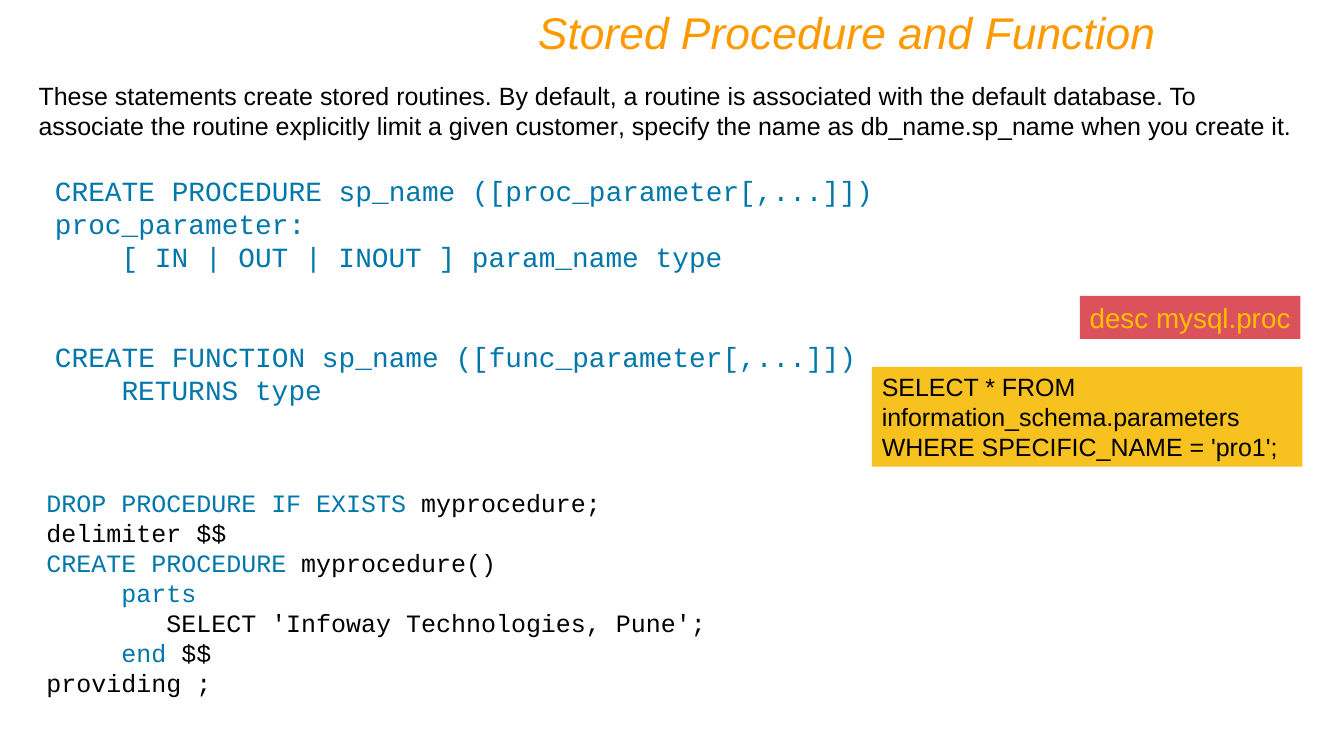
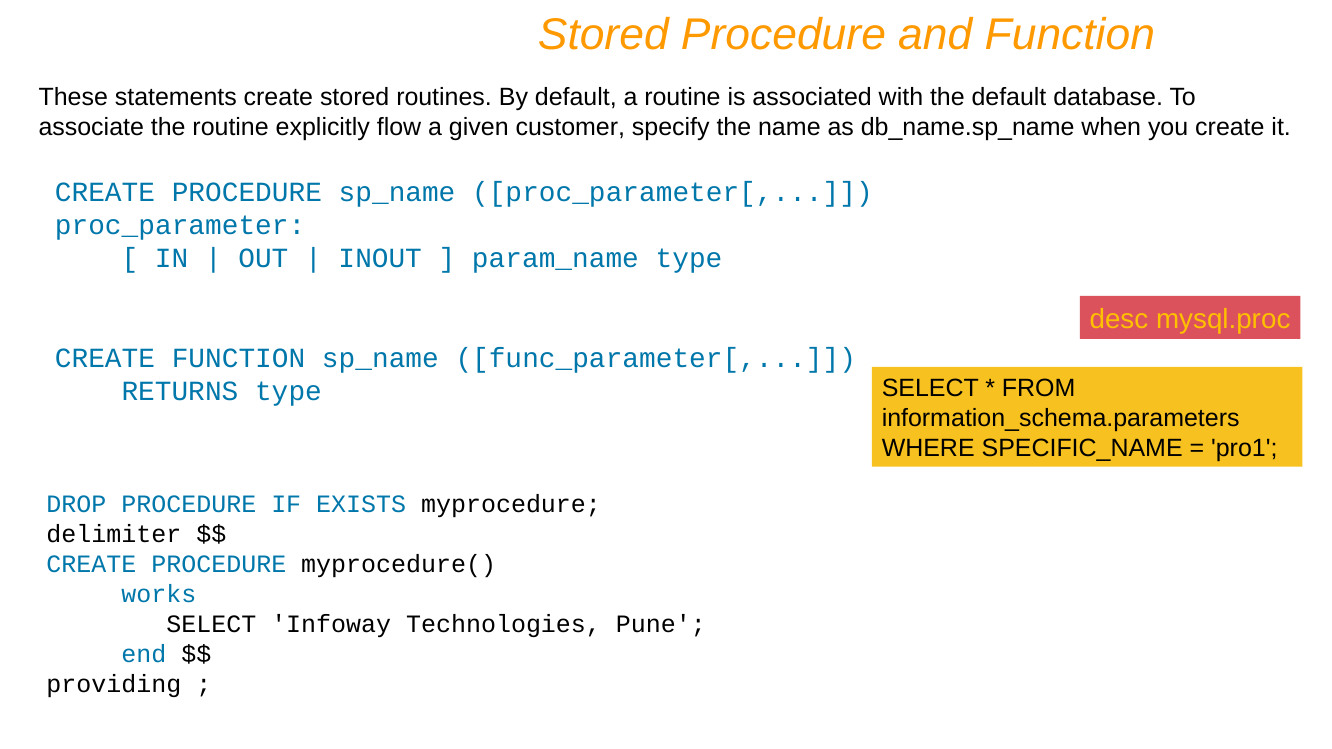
limit: limit -> flow (399, 127)
parts: parts -> works (159, 595)
